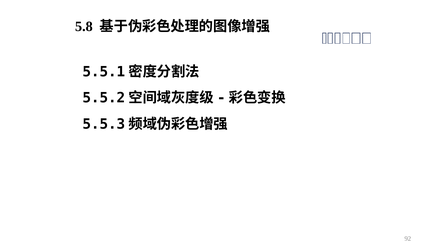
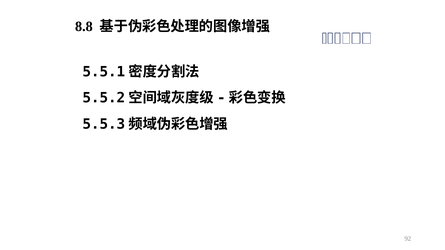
5.8: 5.8 -> 8.8 (84, 27)
